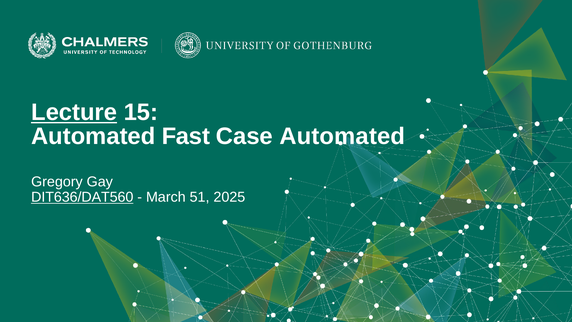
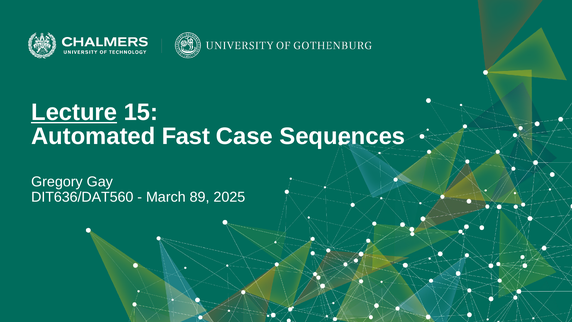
Case Automated: Automated -> Sequences (342, 136)
DIT636/DAT560 underline: present -> none (82, 197)
51: 51 -> 89 (200, 197)
